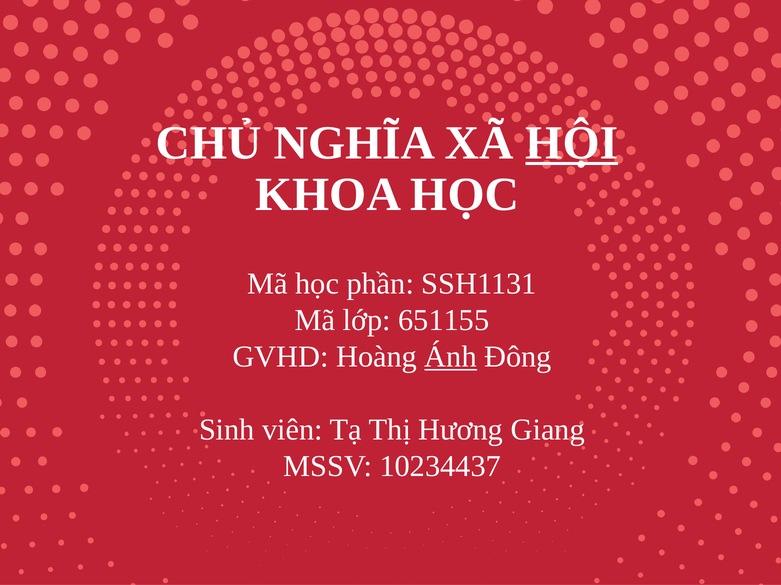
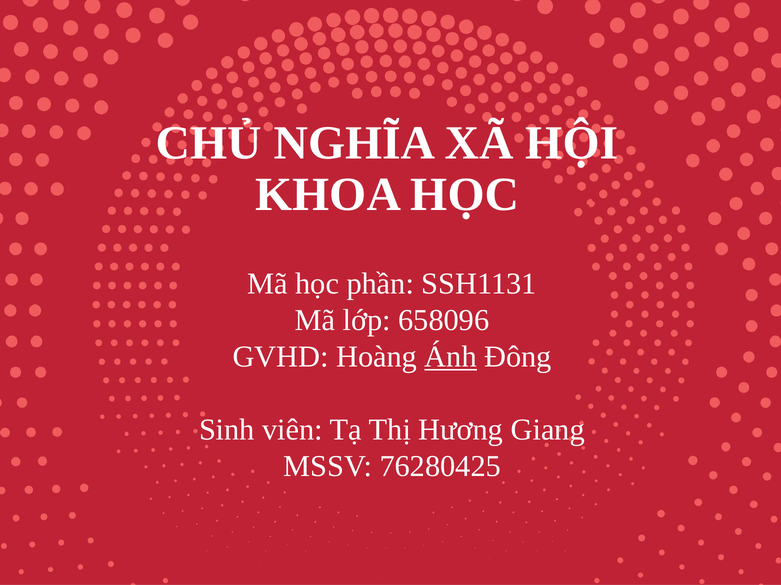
HỘI underline: present -> none (572, 143)
651155: 651155 -> 658096 (444, 321)
10234437: 10234437 -> 76280425 (440, 467)
